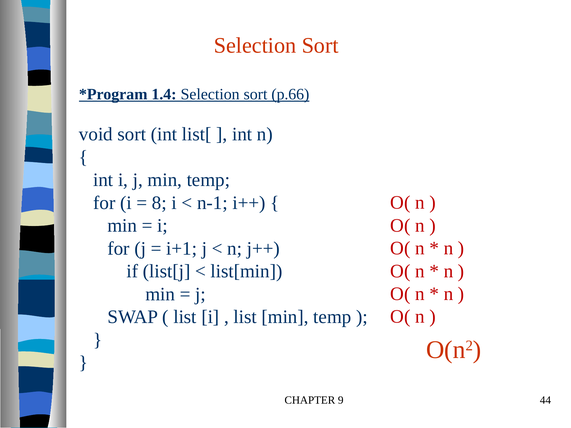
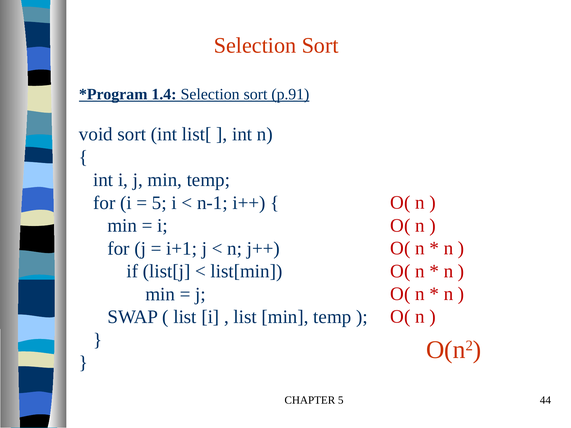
p.66: p.66 -> p.91 (290, 94)
8: 8 -> 5 (159, 203)
CHAPTER 9: 9 -> 5 (341, 400)
